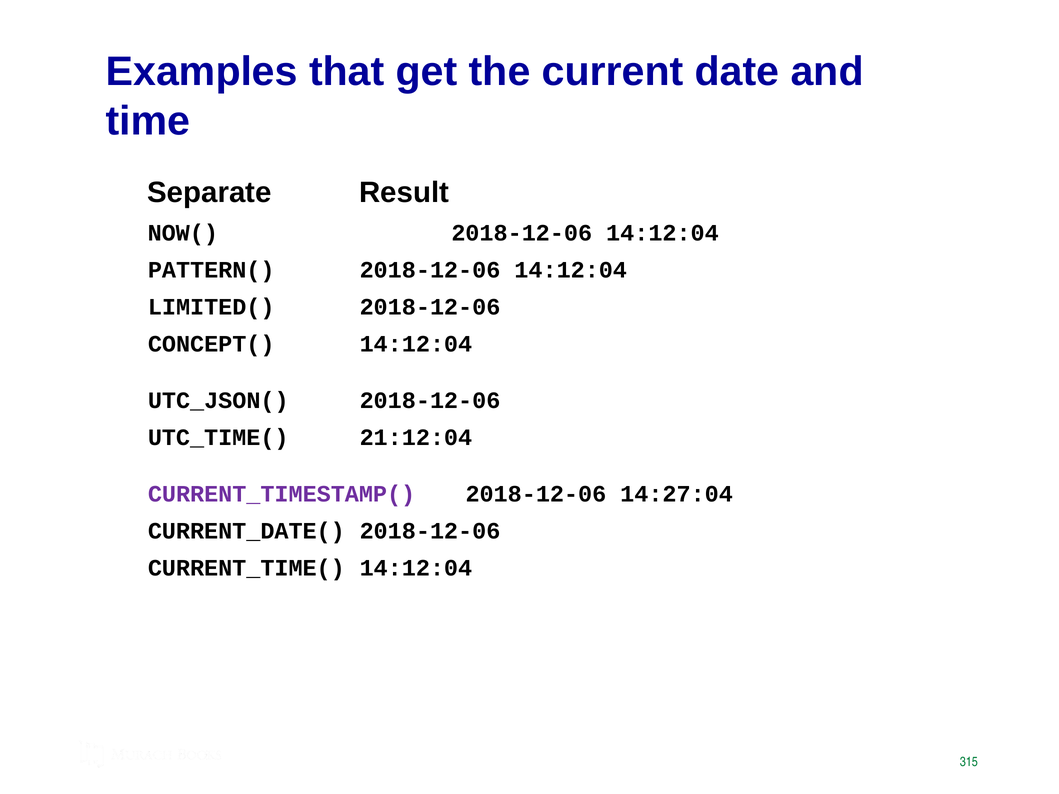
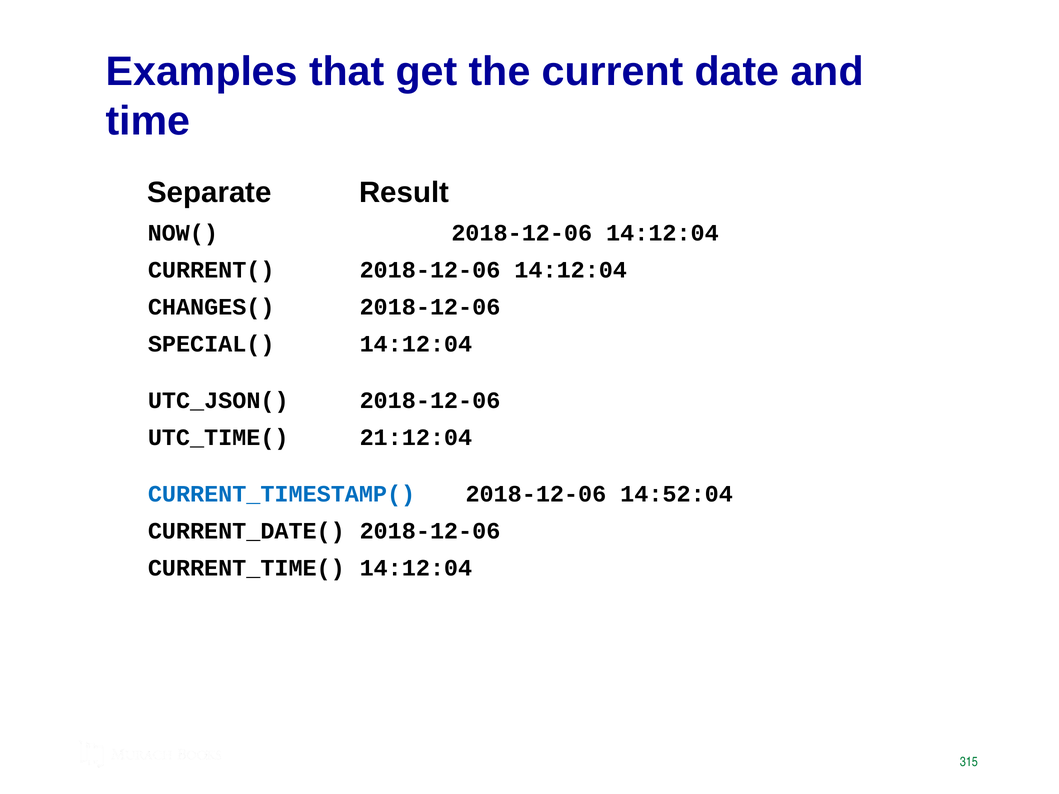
PATTERN(: PATTERN( -> CURRENT( (211, 270)
LIMITED(: LIMITED( -> CHANGES( (211, 307)
CONCEPT(: CONCEPT( -> SPECIAL( (211, 344)
CURRENT_TIMESTAMP( colour: purple -> blue (282, 494)
14:27:04: 14:27:04 -> 14:52:04 (677, 494)
